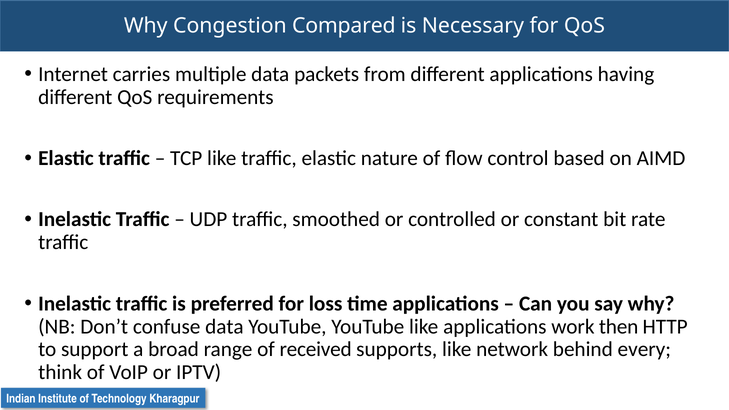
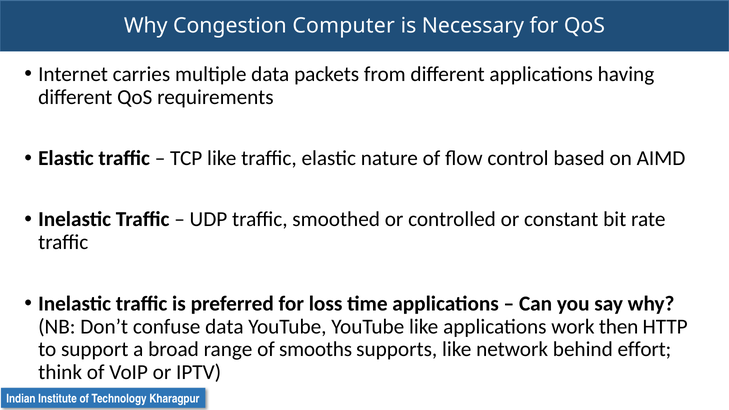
Compared: Compared -> Computer (344, 26)
received: received -> smooths (316, 350)
every: every -> effort (644, 350)
